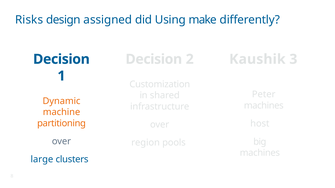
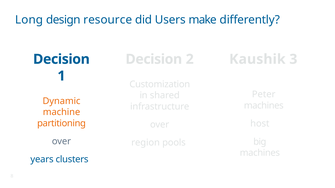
Risks: Risks -> Long (29, 20)
assigned: assigned -> resource (108, 20)
Using: Using -> Users (170, 20)
large: large -> years (42, 160)
